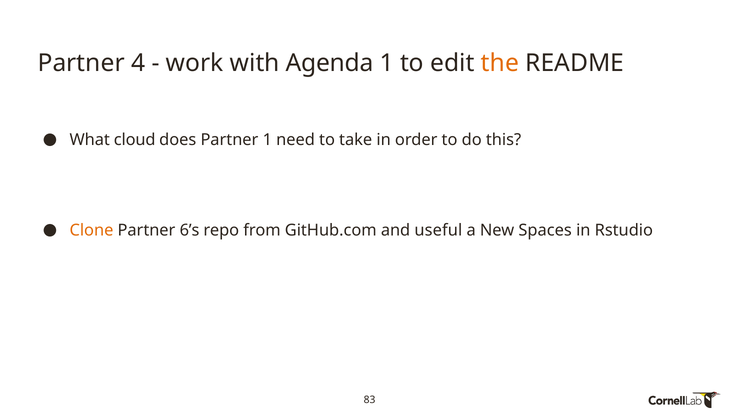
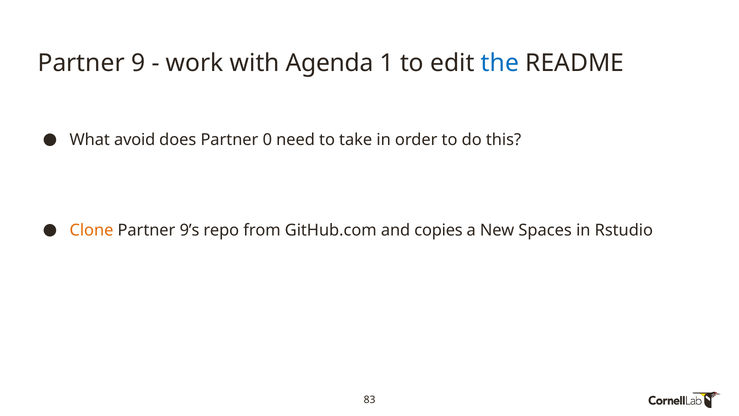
4: 4 -> 9 (138, 63)
the colour: orange -> blue (500, 63)
cloud: cloud -> avoid (135, 140)
Partner 1: 1 -> 0 (267, 140)
6’s: 6’s -> 9’s (190, 230)
useful: useful -> copies (439, 230)
